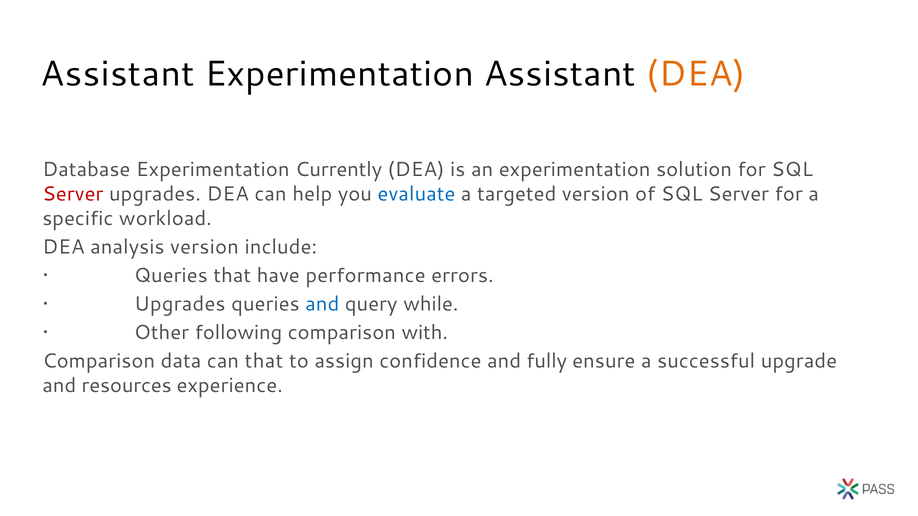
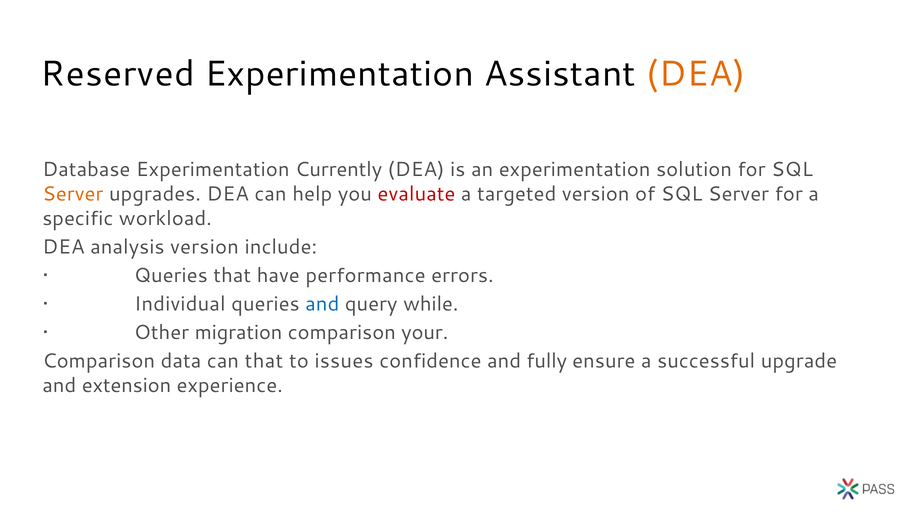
Assistant: Assistant -> Reserved (118, 74)
Server colour: red -> orange (73, 194)
evaluate colour: blue -> red (416, 194)
Upgrades: Upgrades -> Individual (180, 304)
following: following -> migration (239, 333)
with: with -> your (425, 333)
assign: assign -> issues (344, 361)
resources: resources -> extension (127, 386)
